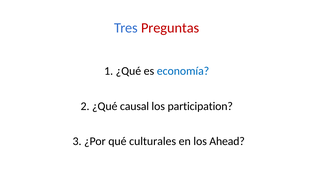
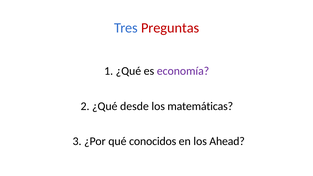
economía colour: blue -> purple (183, 71)
causal: causal -> desde (134, 106)
participation: participation -> matemáticas (200, 106)
culturales: culturales -> conocidos (153, 141)
